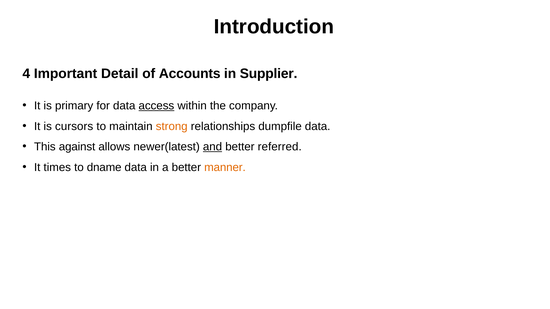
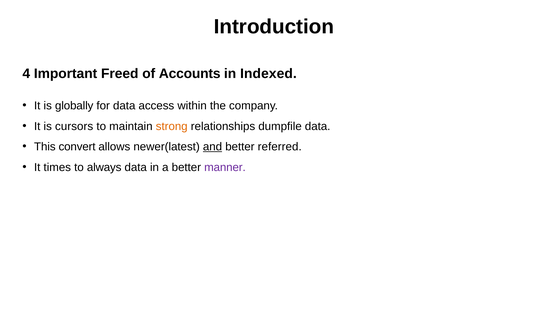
Detail: Detail -> Freed (120, 74)
Supplier: Supplier -> Indexed (268, 74)
primary: primary -> globally (74, 106)
access underline: present -> none (156, 106)
against: against -> convert (77, 147)
dname: dname -> always (104, 168)
manner colour: orange -> purple (225, 168)
